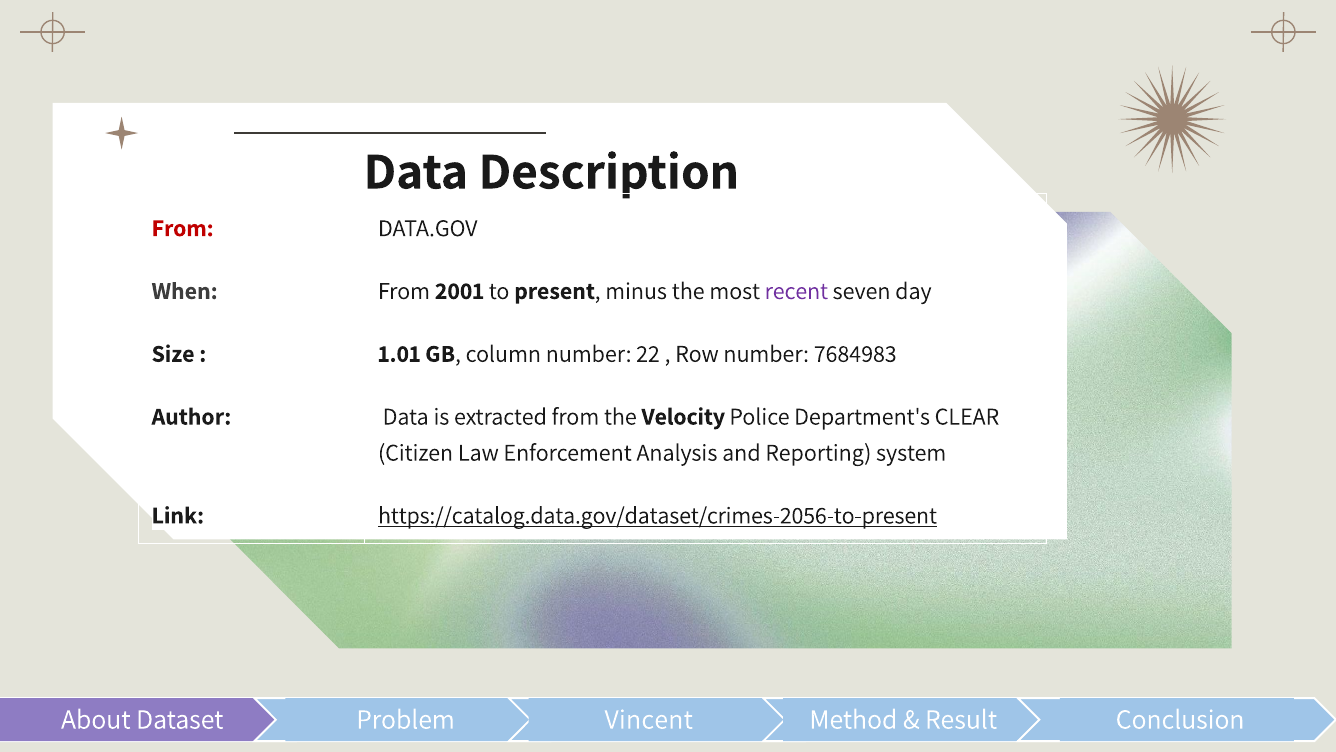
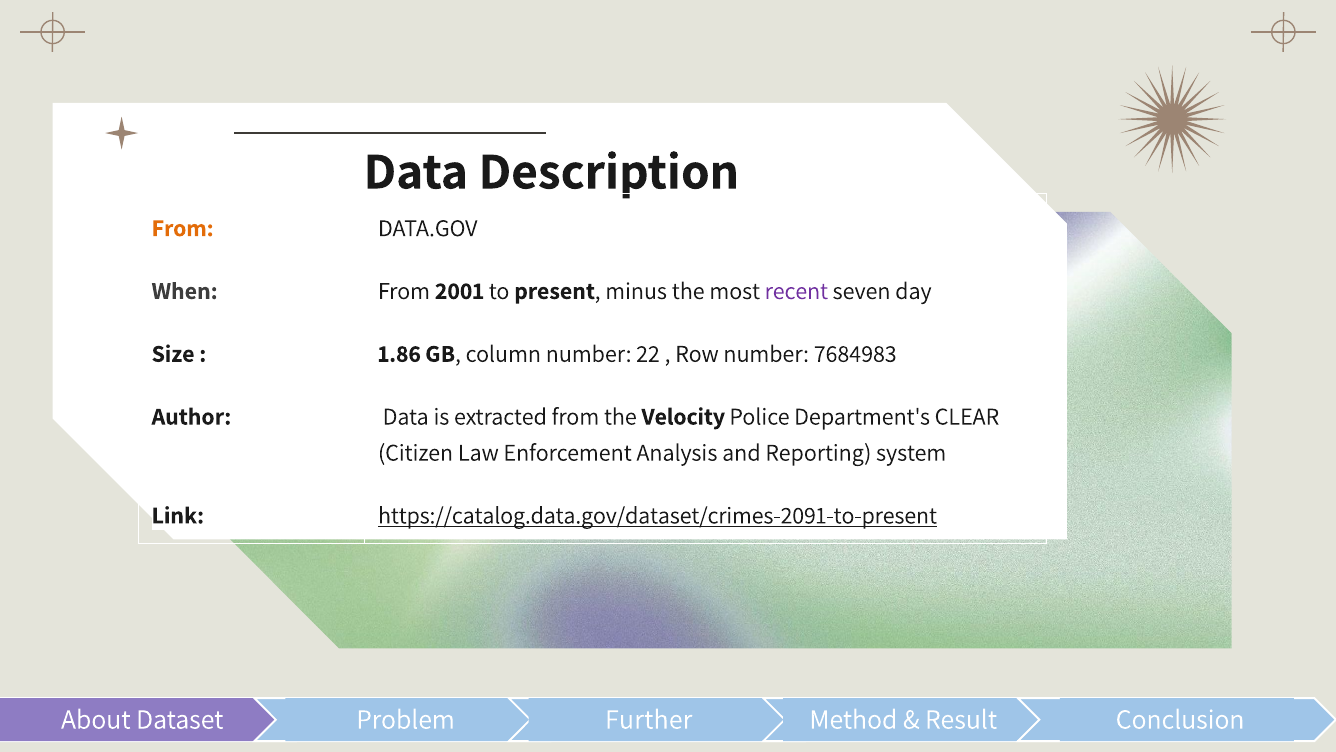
From colour: red -> orange (183, 228)
1.01: 1.01 -> 1.86 (399, 354)
https://catalog.data.gov/dataset/crimes-2056-to-present: https://catalog.data.gov/dataset/crimes-2056-to-present -> https://catalog.data.gov/dataset/crimes-2091-to-present (657, 515)
Vincent: Vincent -> Further (649, 719)
